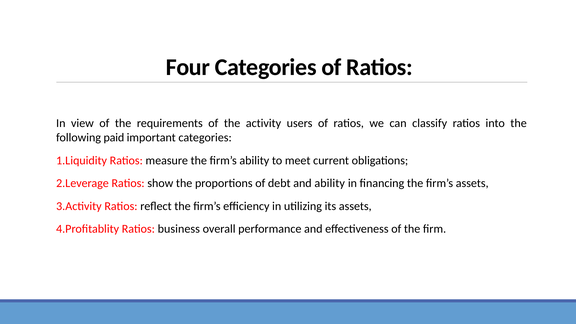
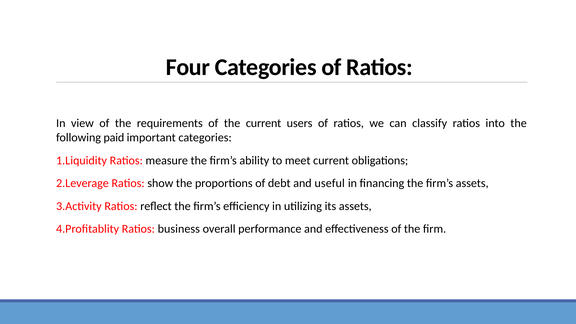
the activity: activity -> current (264, 123)
and ability: ability -> useful (330, 183)
